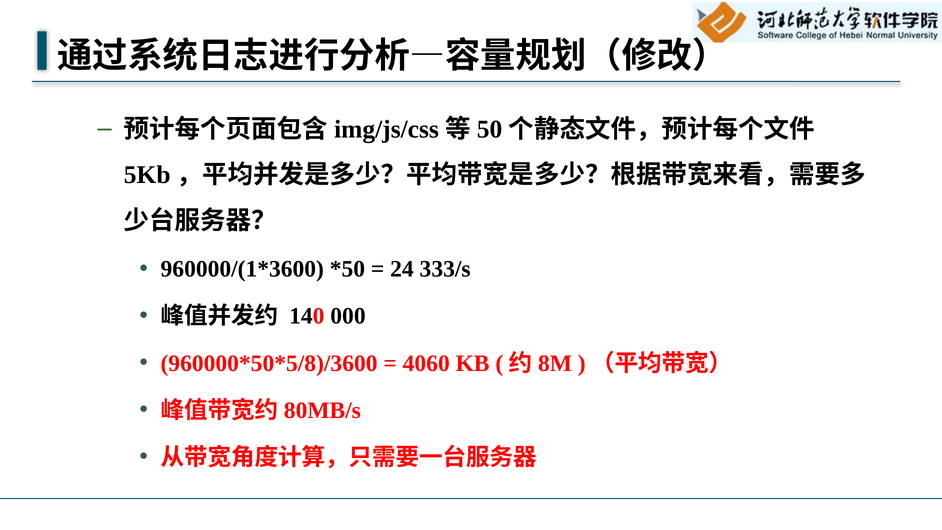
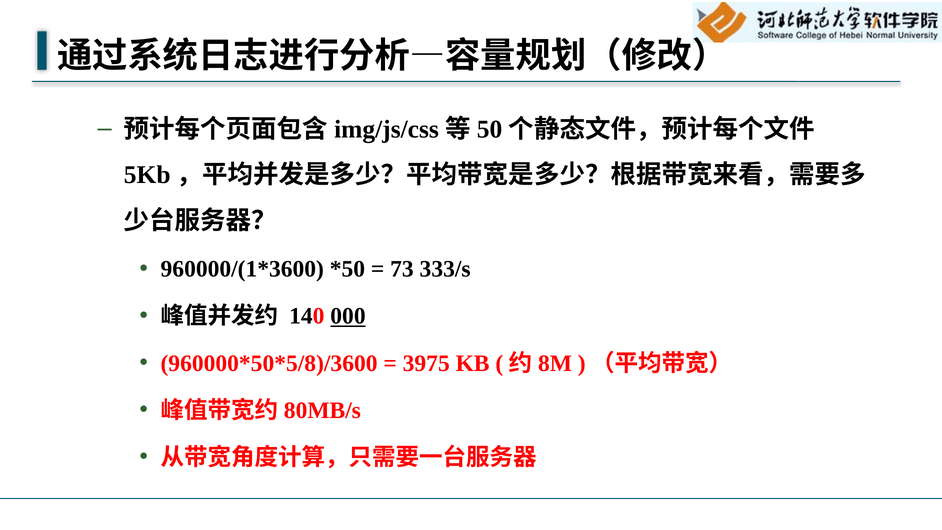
24: 24 -> 73 (402, 269)
000 underline: none -> present (348, 316)
4060: 4060 -> 3975 (426, 363)
